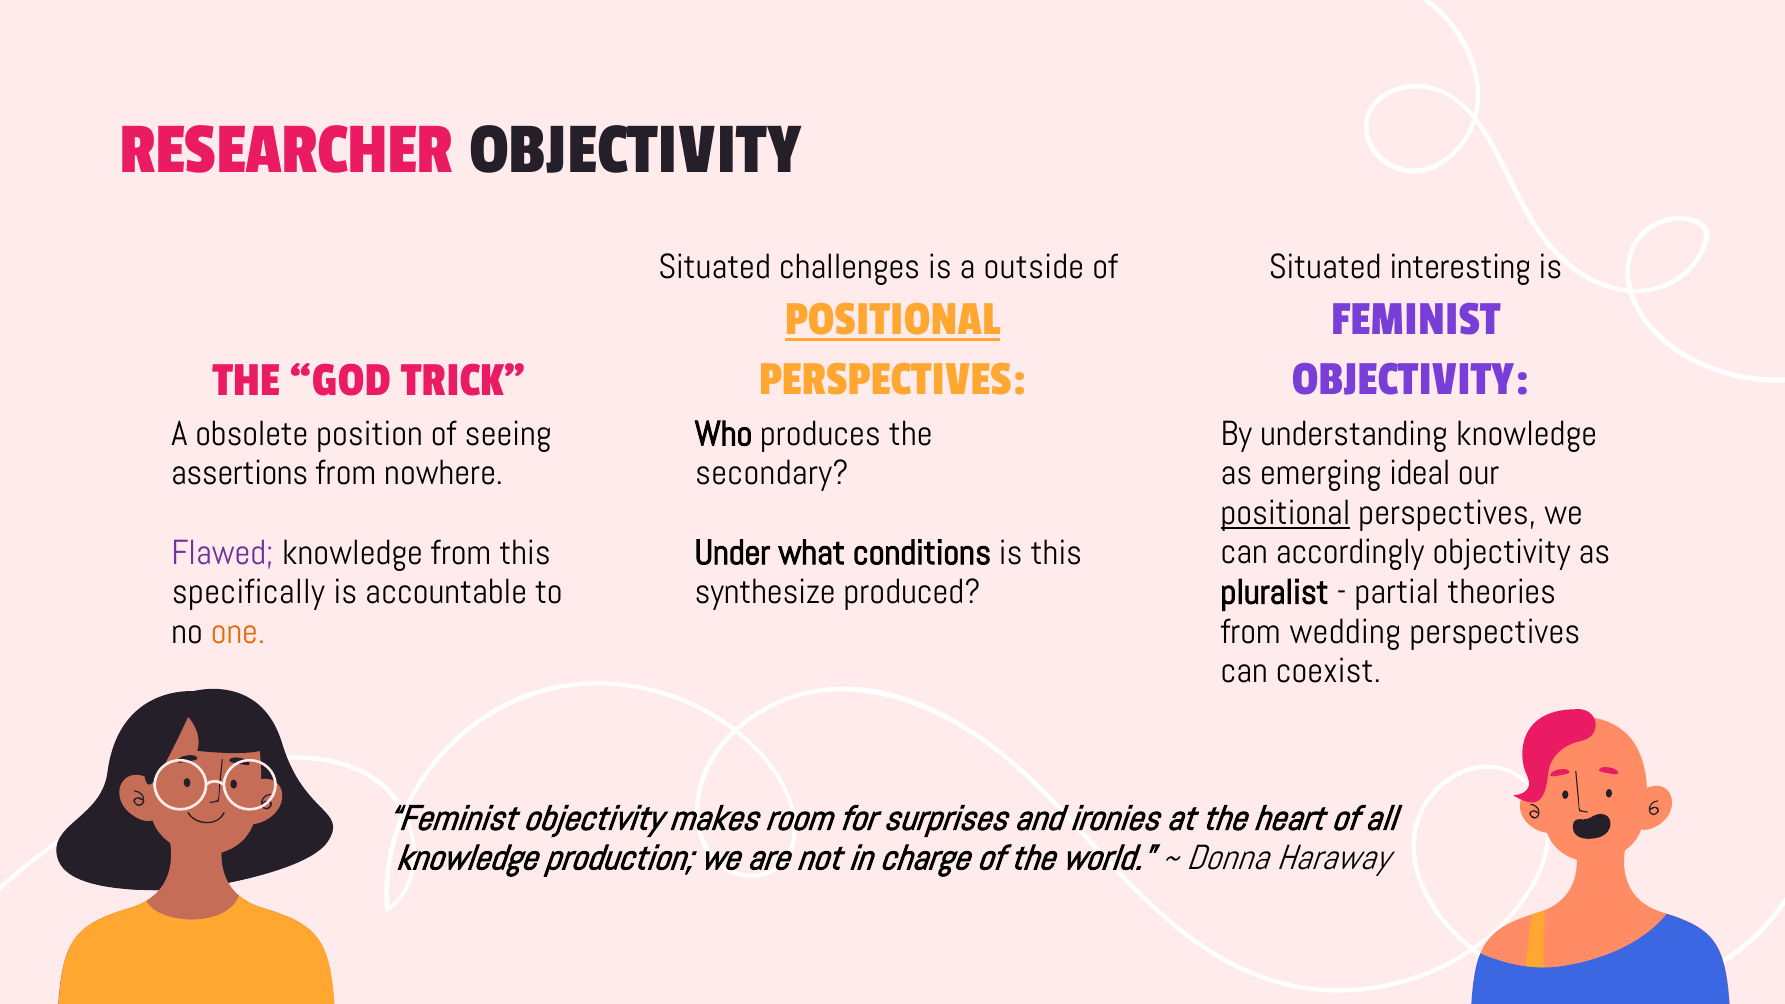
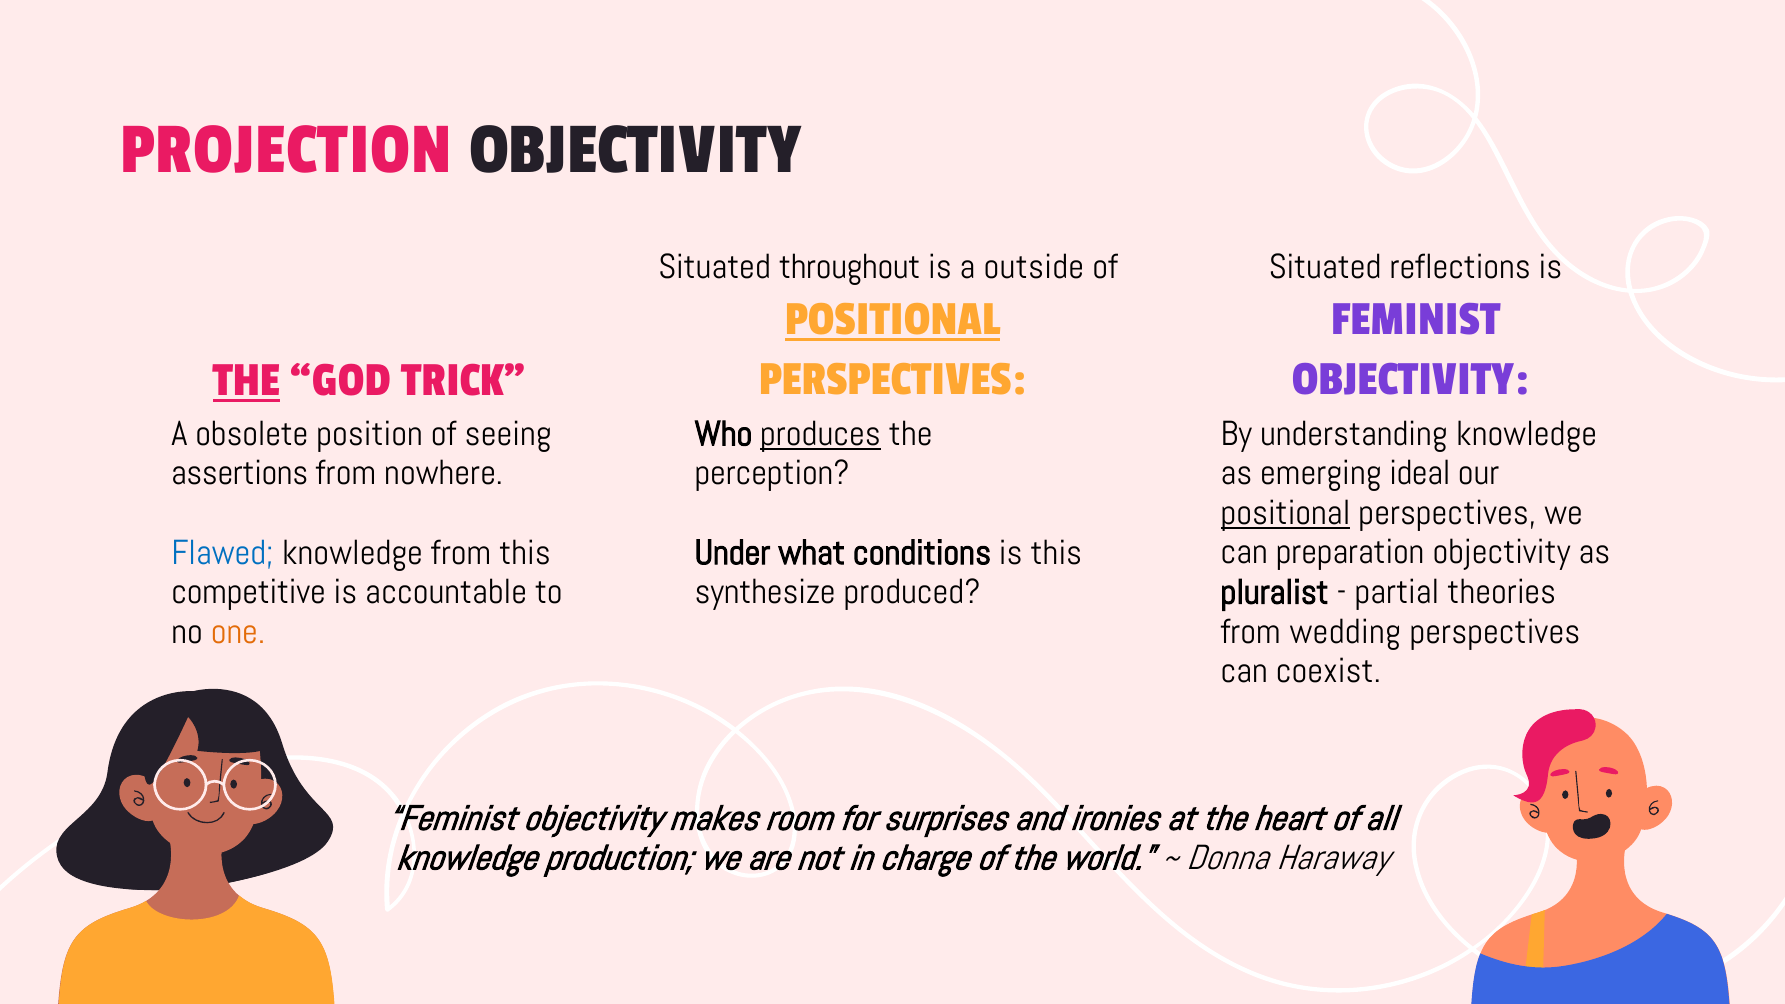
RESEARCHER: RESEARCHER -> PROJECTION (286, 148)
challenges: challenges -> throughout (850, 267)
interesting: interesting -> reflections (1460, 267)
THE underline: none -> present (246, 379)
produces underline: none -> present (820, 434)
secondary: secondary -> perception (772, 473)
accordingly: accordingly -> preparation (1350, 553)
Flawed colour: purple -> blue (222, 553)
specifically: specifically -> competitive (249, 592)
